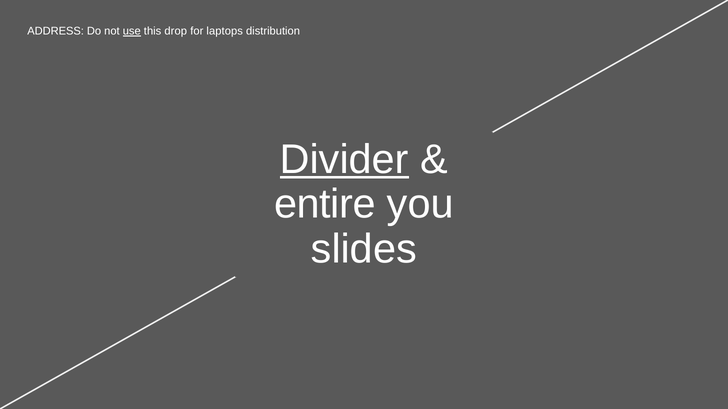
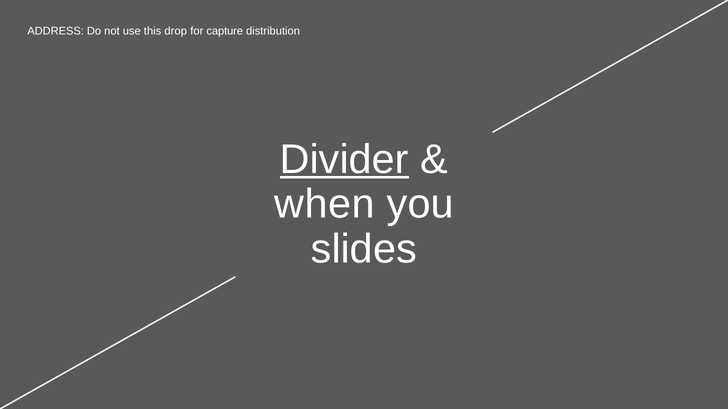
use underline: present -> none (132, 31)
laptops: laptops -> capture (225, 31)
entire: entire -> when (324, 204)
